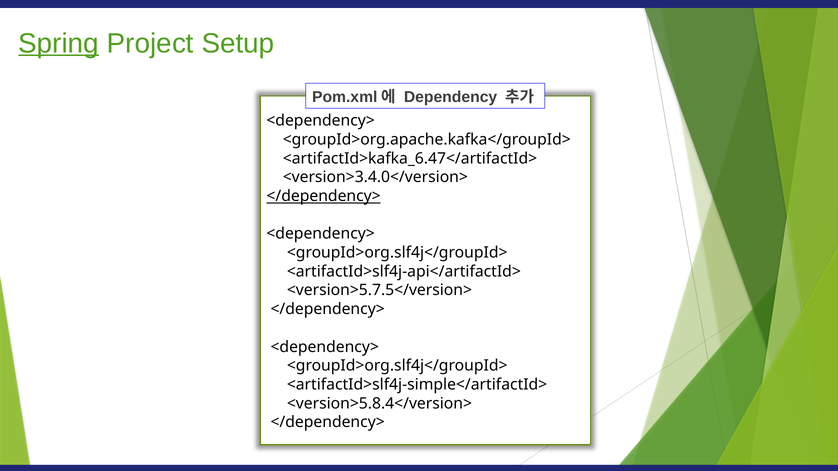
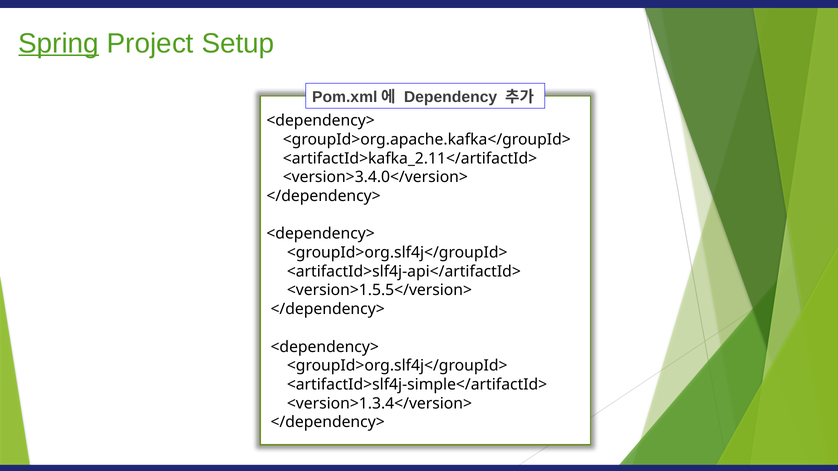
<artifactId>kafka_6.47</artifactId>: <artifactId>kafka_6.47</artifactId> -> <artifactId>kafka_2.11</artifactId> (410, 159)
</dependency> underline: present -> none (324, 196)
<version>5.7.5</version>: <version>5.7.5</version> -> <version>1.5.5</version> (379, 291)
<version>5.8.4</version>: <version>5.8.4</version> -> <version>1.3.4</version> (379, 404)
